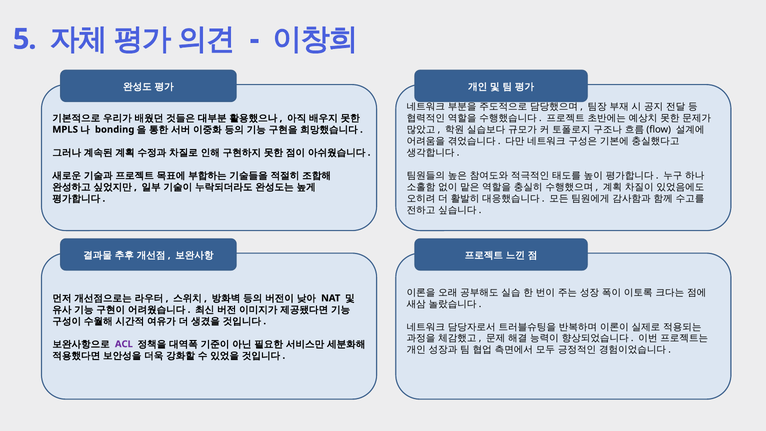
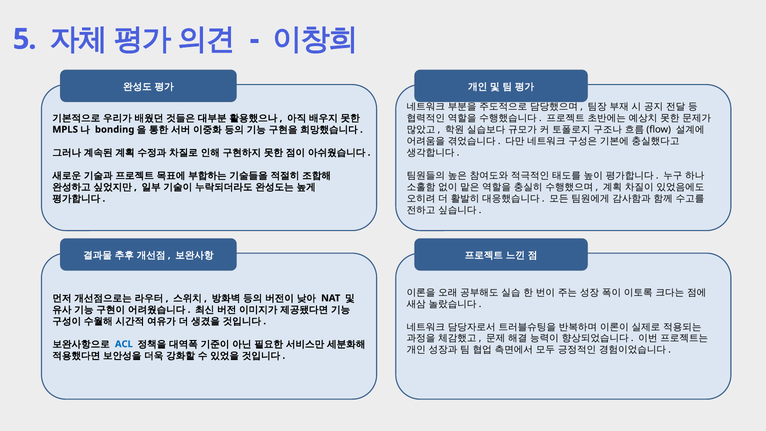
ACL colour: purple -> blue (124, 344)
